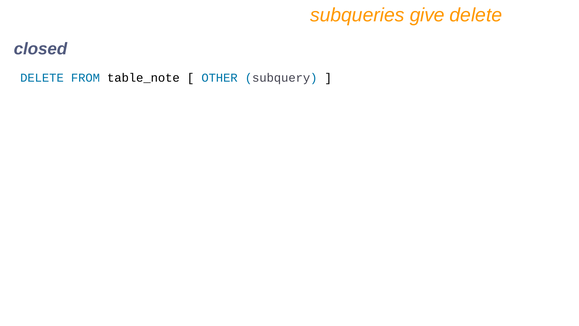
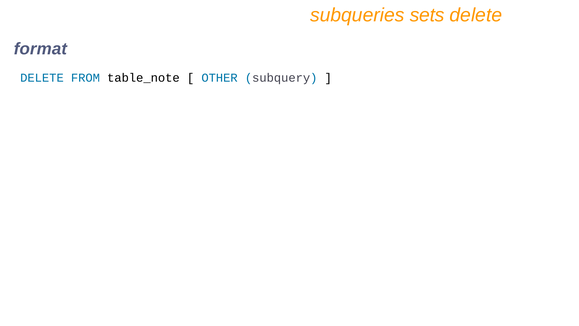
give: give -> sets (427, 15)
closed: closed -> format (40, 49)
